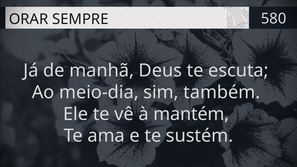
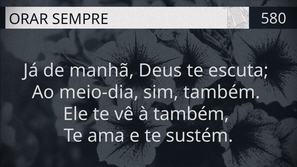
à mantém: mantém -> também (191, 114)
